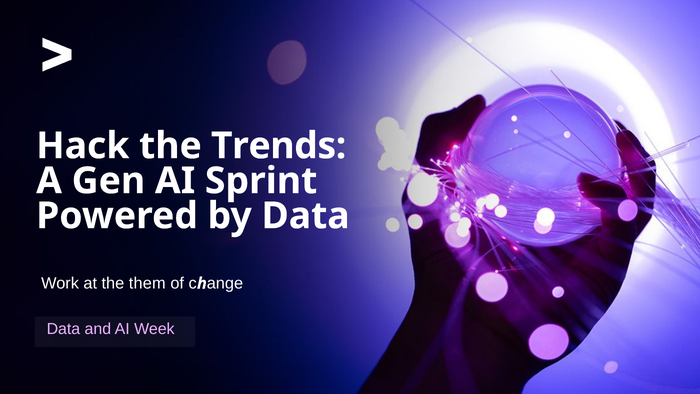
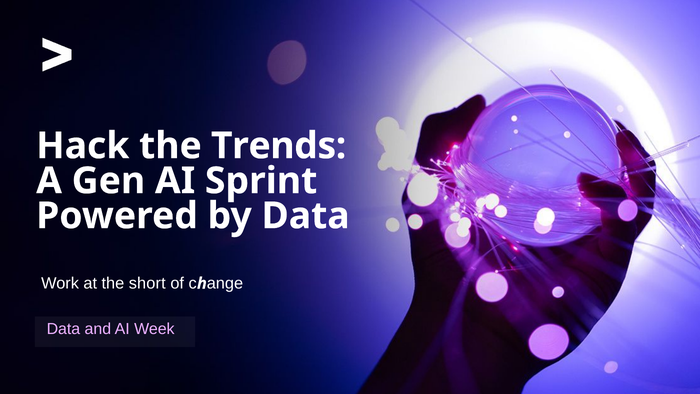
them: them -> short (147, 283)
